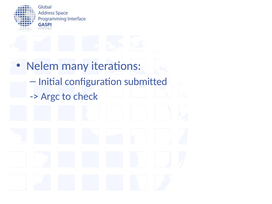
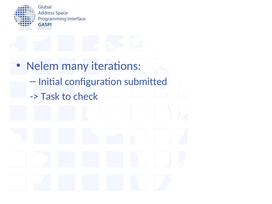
Argc: Argc -> Task (50, 96)
